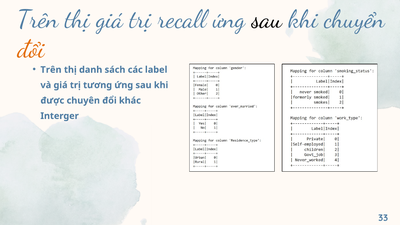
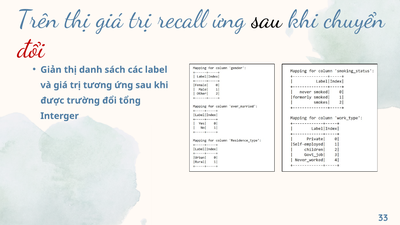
đổi colour: orange -> red (31, 49)
Trên: Trên -> Giản (51, 70)
chuyên: chuyên -> trường (83, 101)
khác: khác -> tổng (130, 101)
